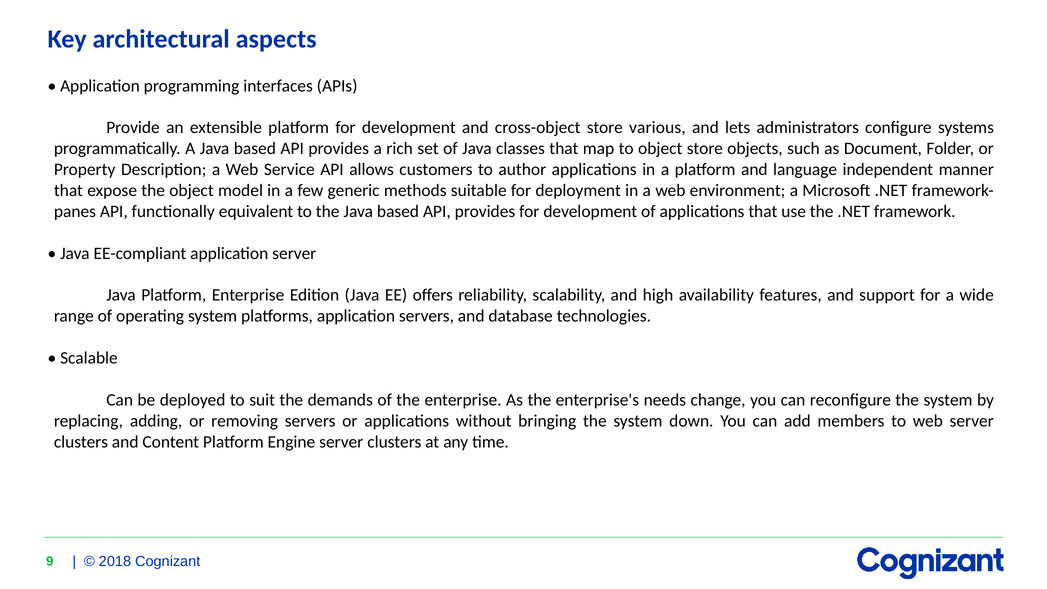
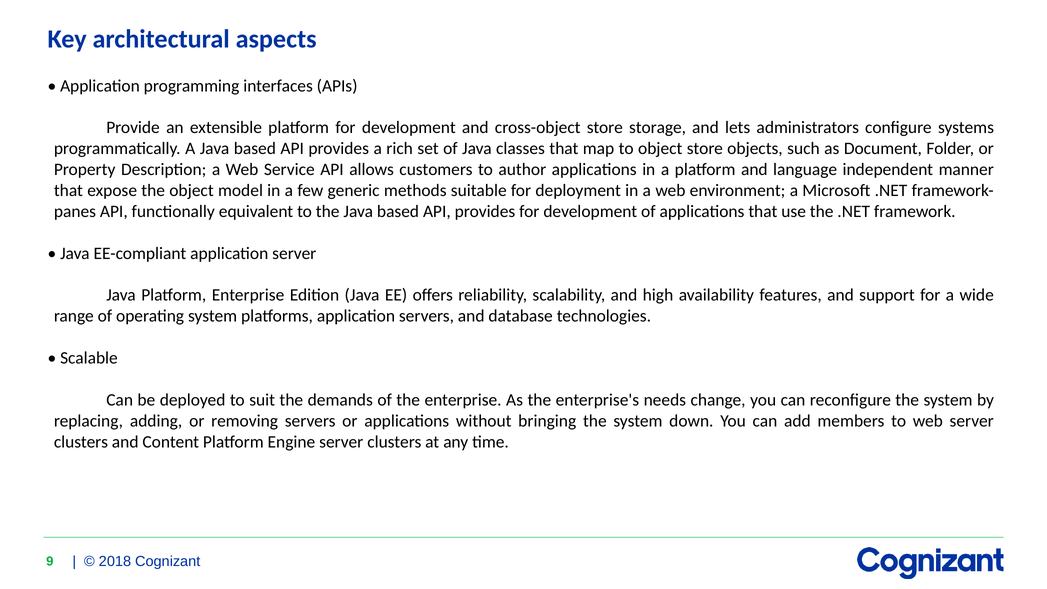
various: various -> storage (658, 128)
